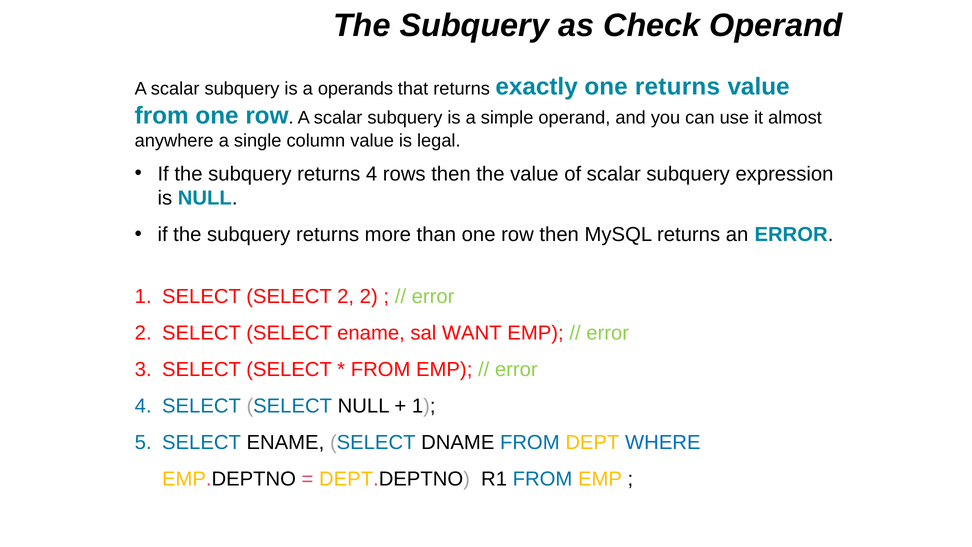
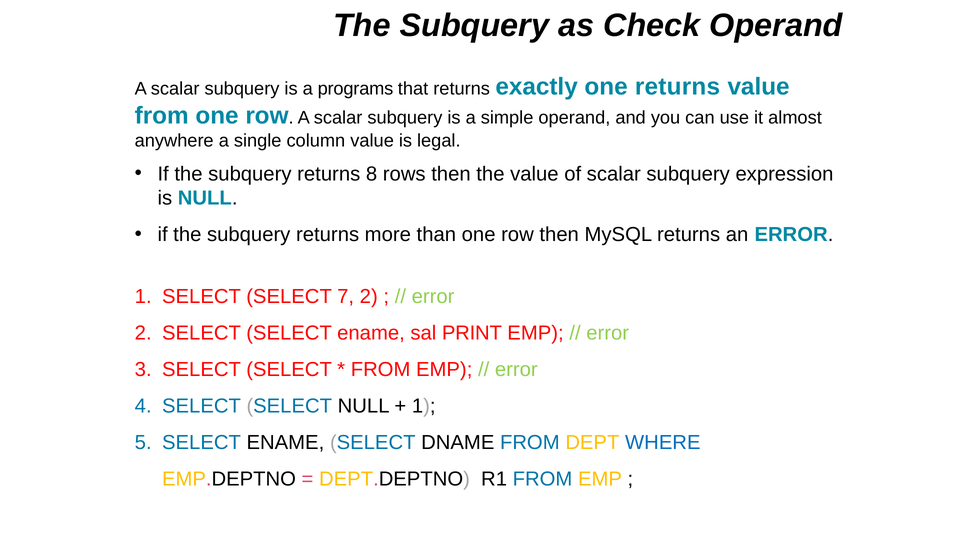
operands: operands -> programs (355, 89)
returns 4: 4 -> 8 (372, 174)
SELECT 2: 2 -> 7 (346, 297)
WANT: WANT -> PRINT (472, 333)
